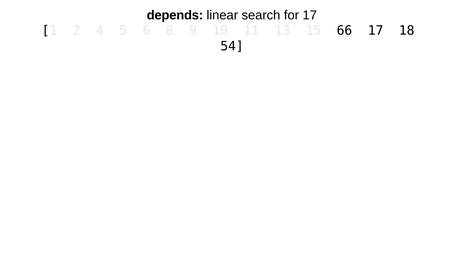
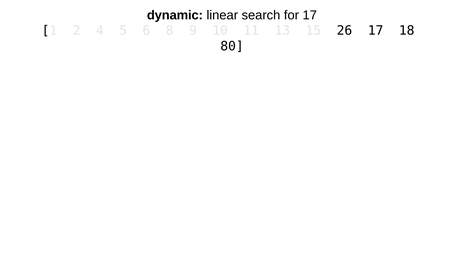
depends: depends -> dynamic (175, 15)
66: 66 -> 26 (344, 31)
54: 54 -> 80 (232, 46)
